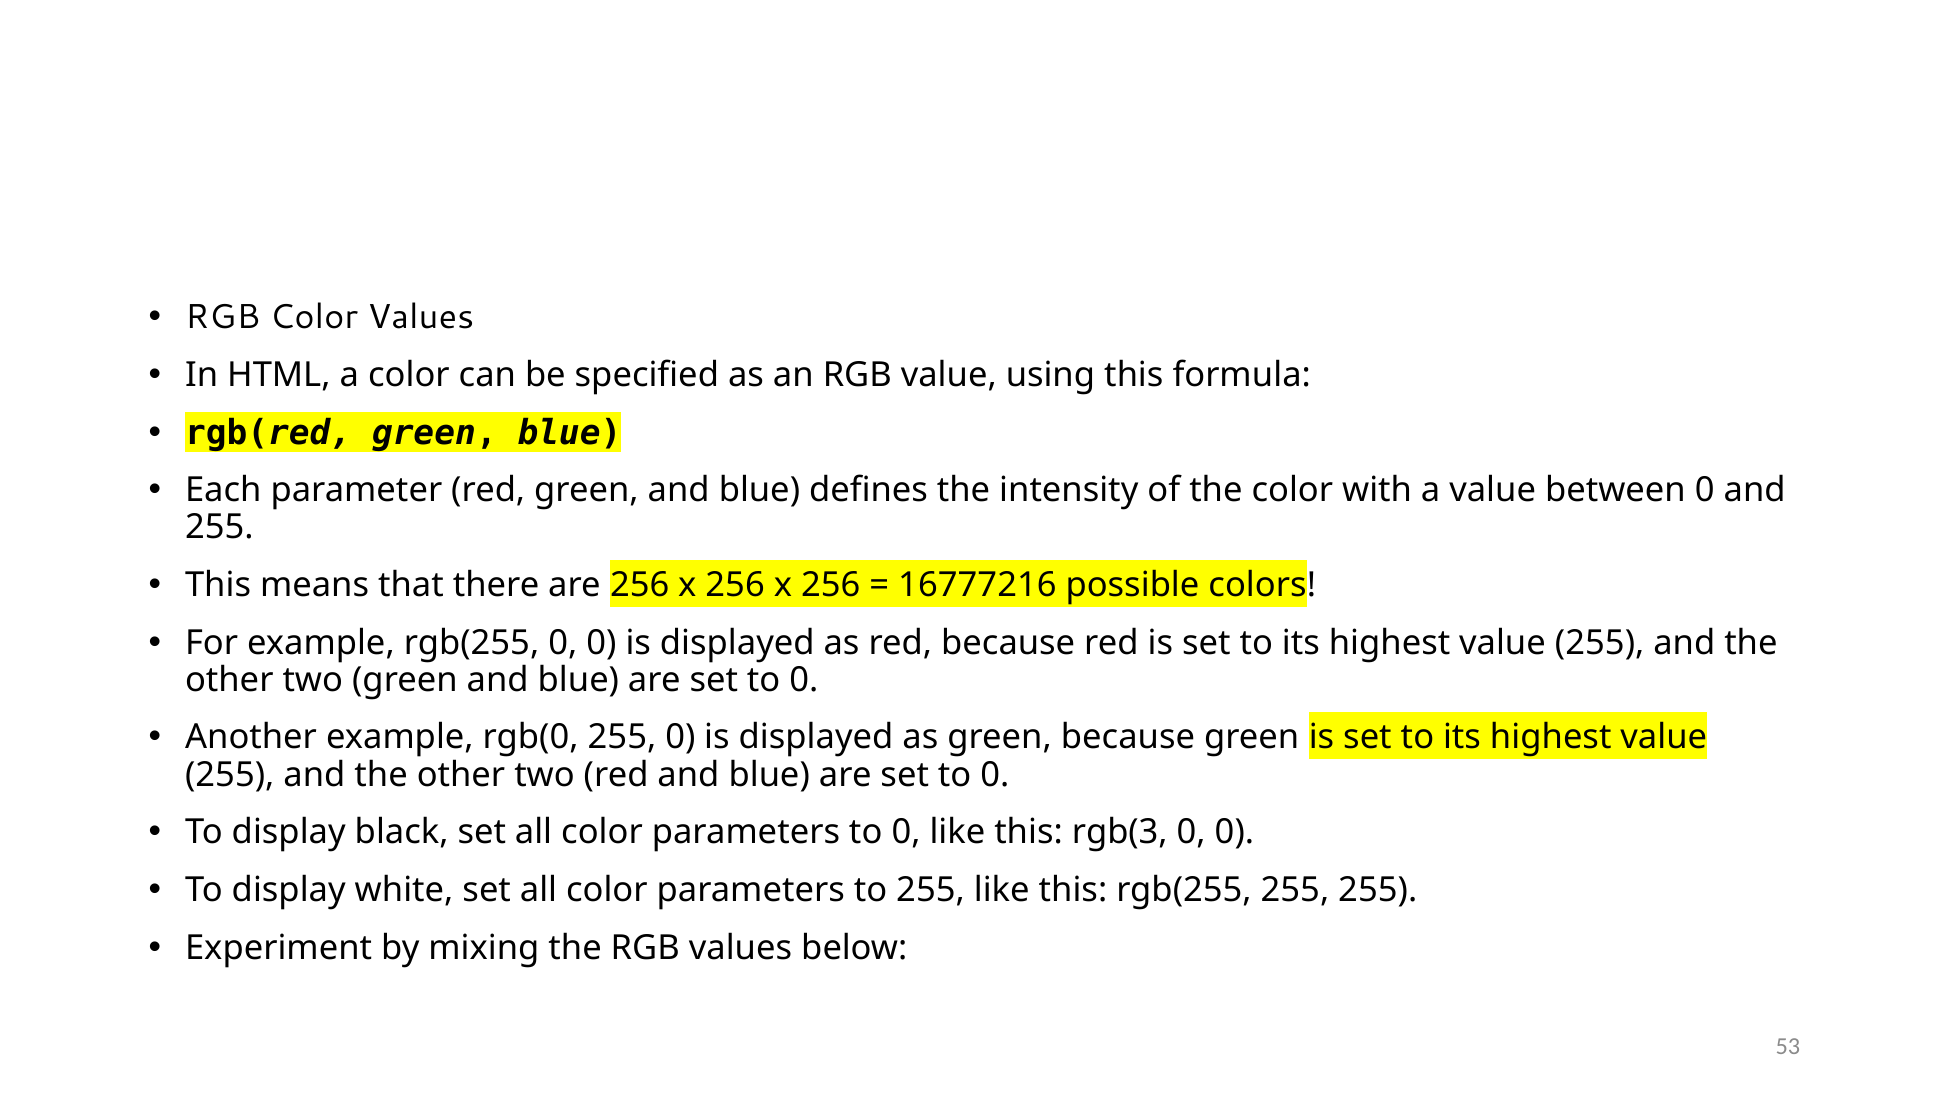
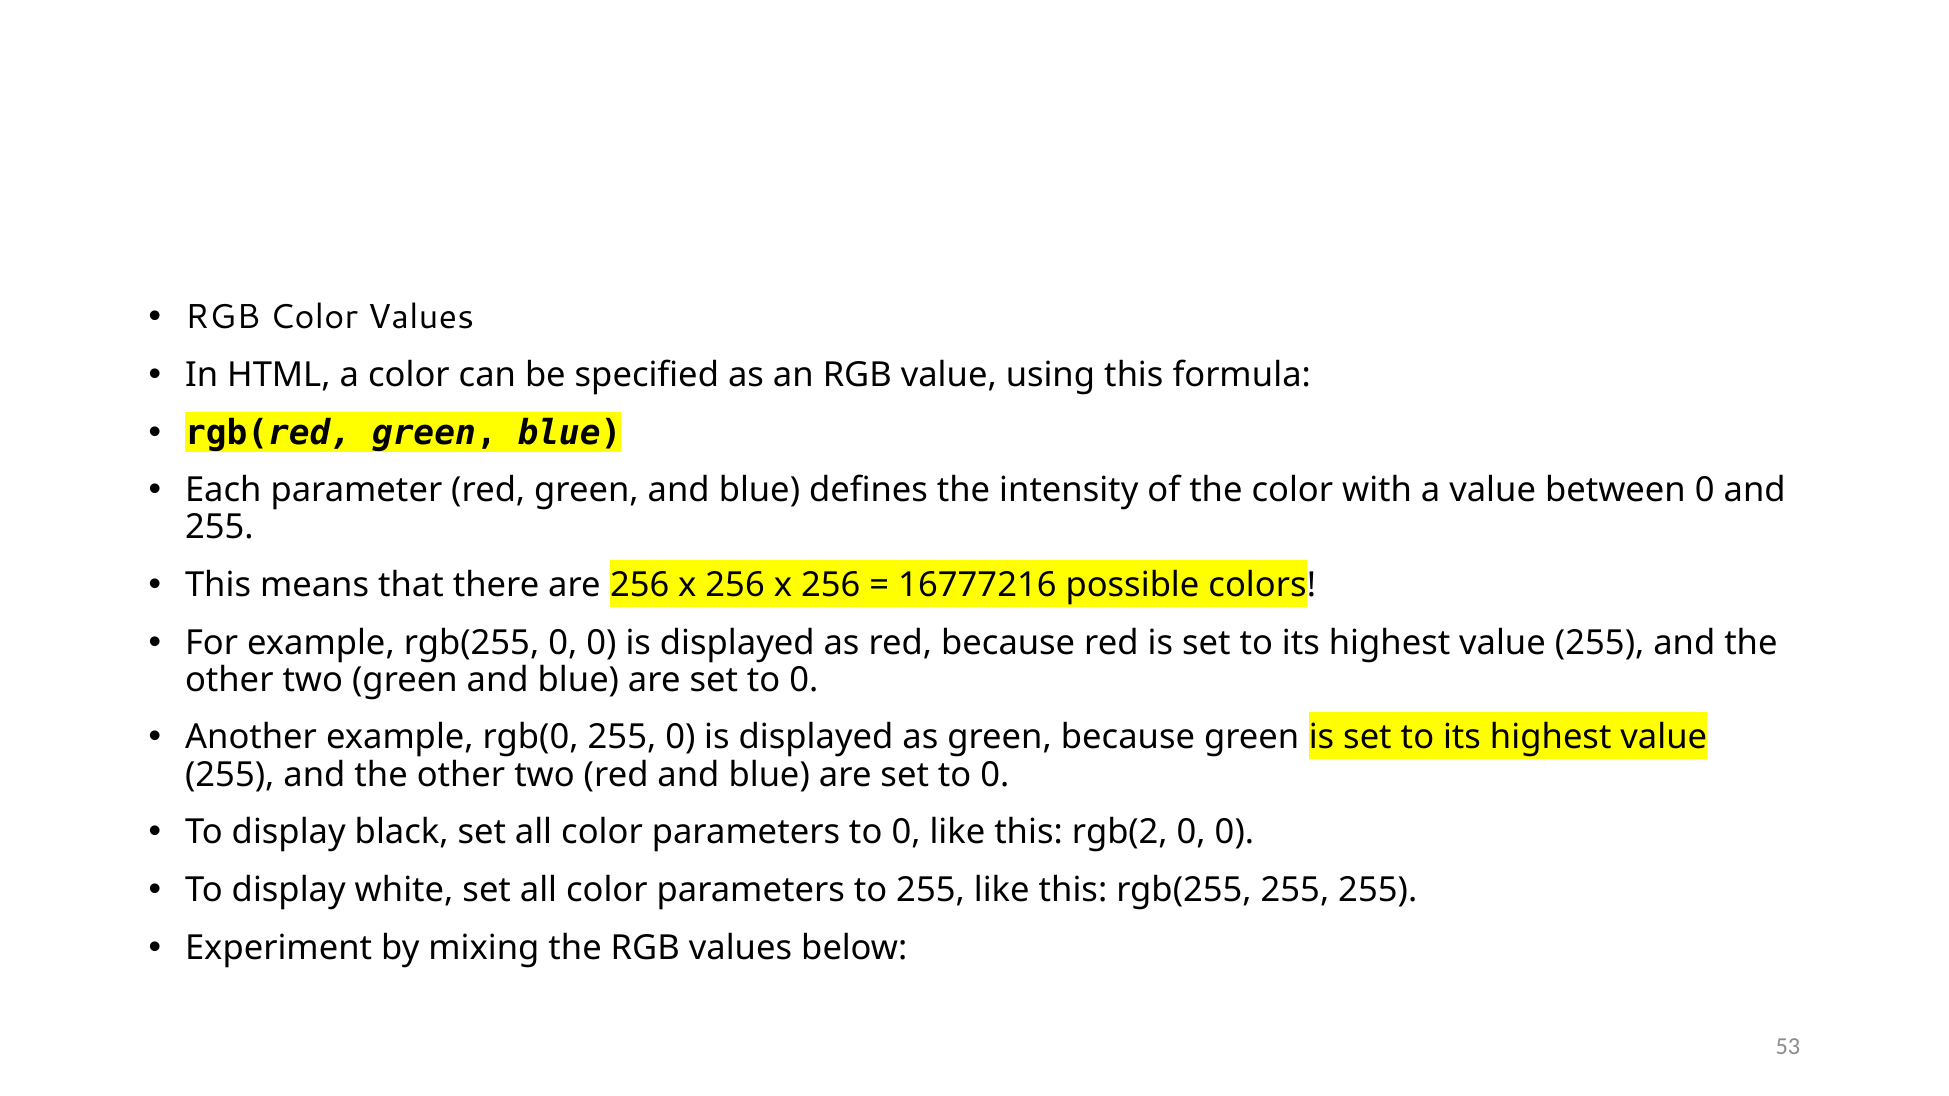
rgb(3: rgb(3 -> rgb(2 (1120, 833)
